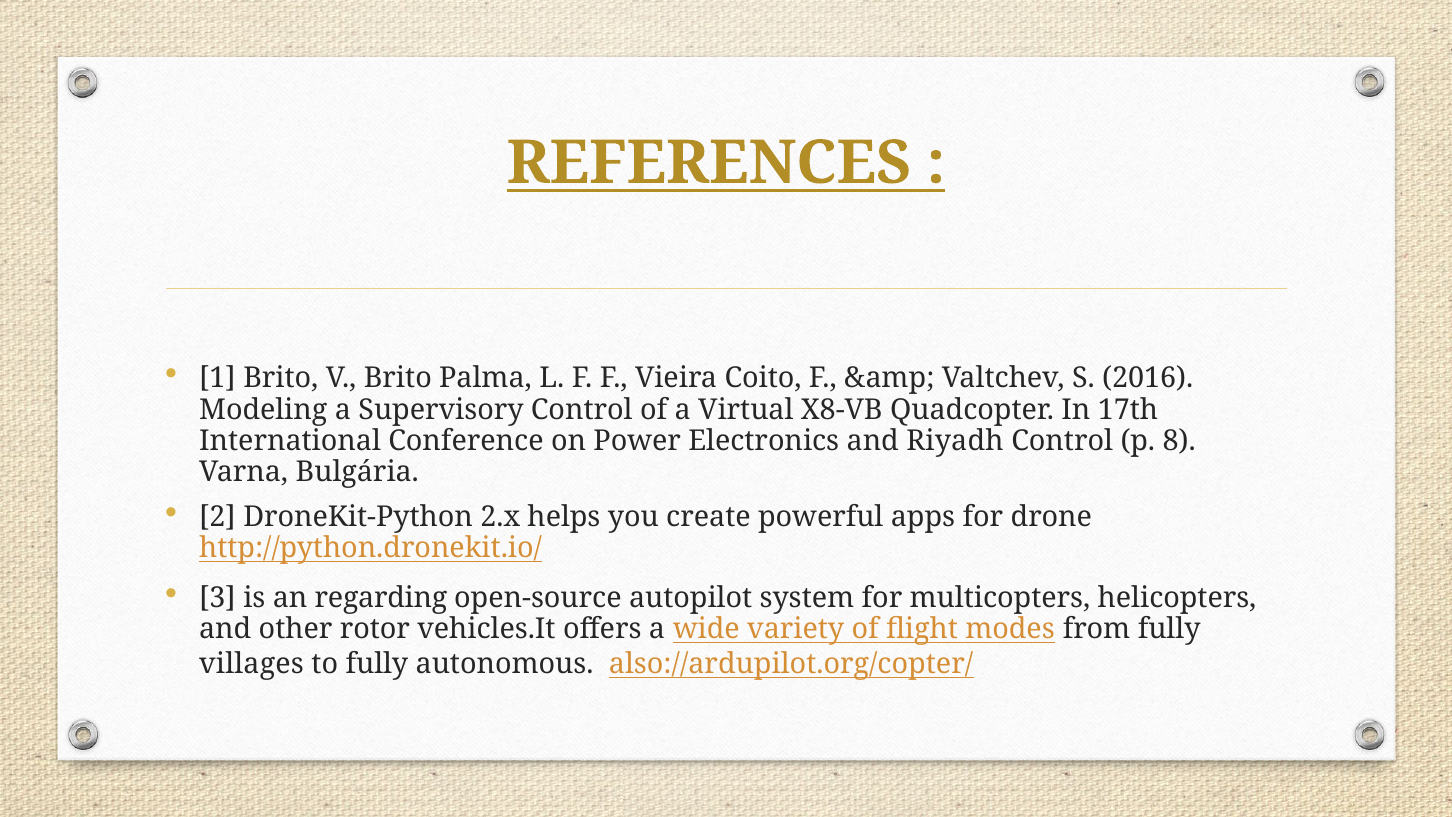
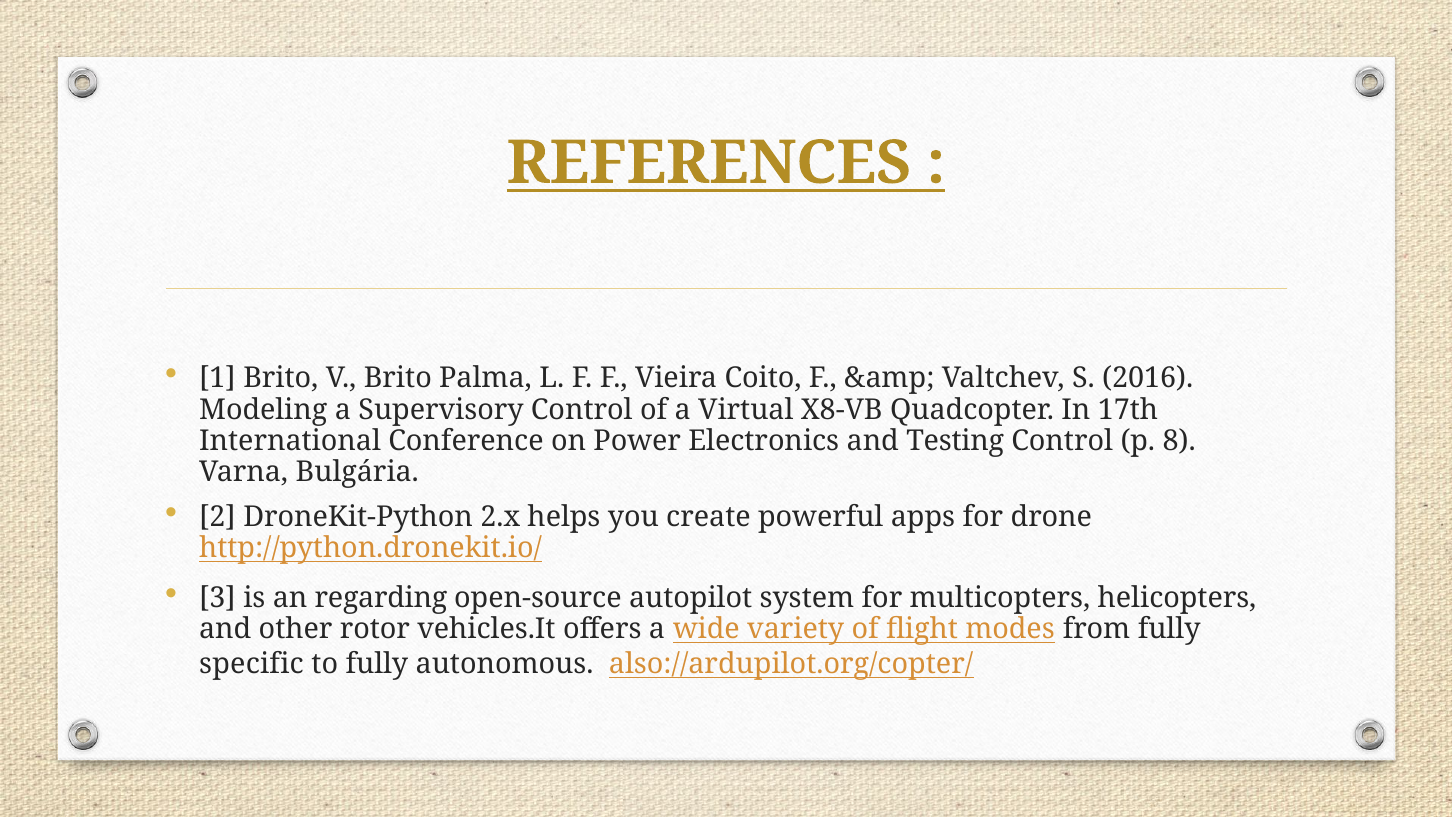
Riyadh: Riyadh -> Testing (955, 440)
villages: villages -> specific (252, 664)
